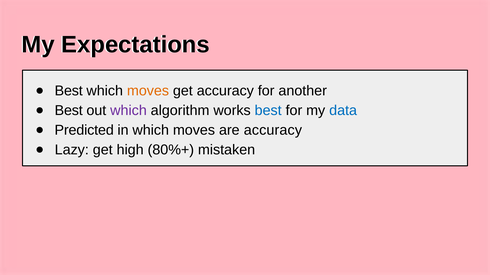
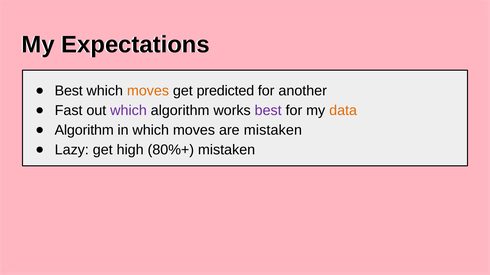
get accuracy: accuracy -> predicted (225, 91)
Best: Best -> Fast (69, 111)
best colour: blue -> purple (268, 111)
data colour: blue -> orange (343, 111)
Predicted: Predicted -> Algorithm (84, 131)
are accuracy: accuracy -> mistaken (273, 131)
